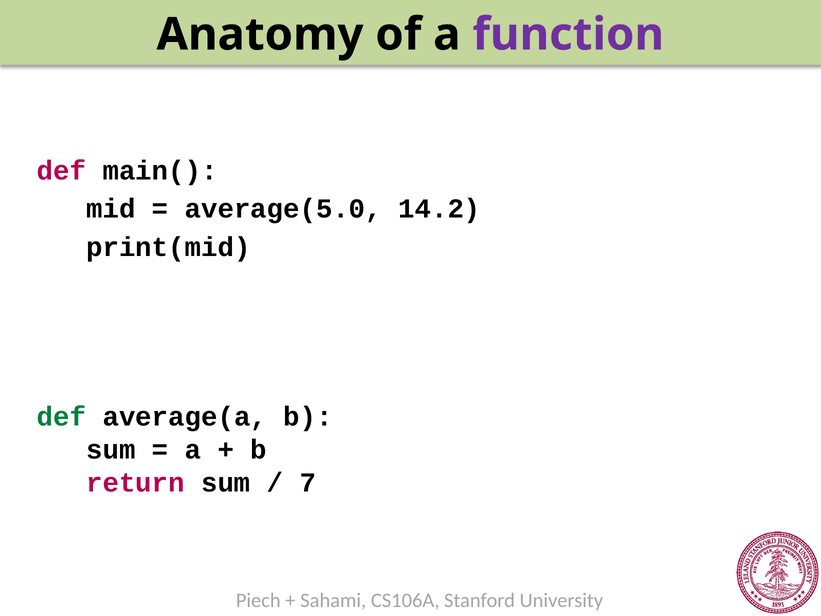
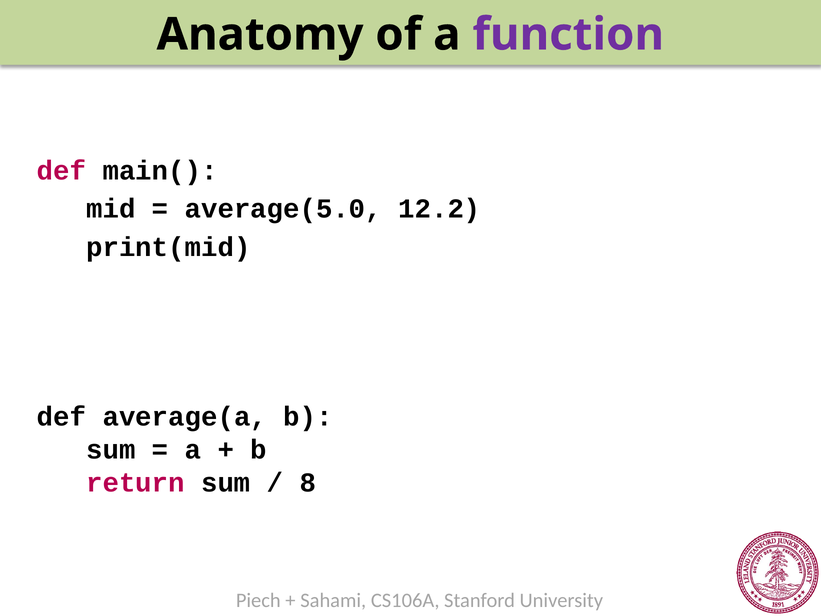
14.2: 14.2 -> 12.2 (439, 209)
def colour: green -> black (62, 417)
7: 7 -> 8 (308, 482)
